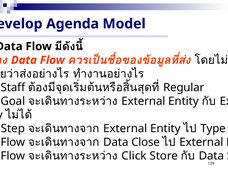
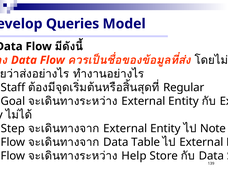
Agenda: Agenda -> Queries (73, 24)
Type: Type -> Note (213, 129)
Close: Close -> Table (146, 142)
Click: Click -> Help (134, 156)
